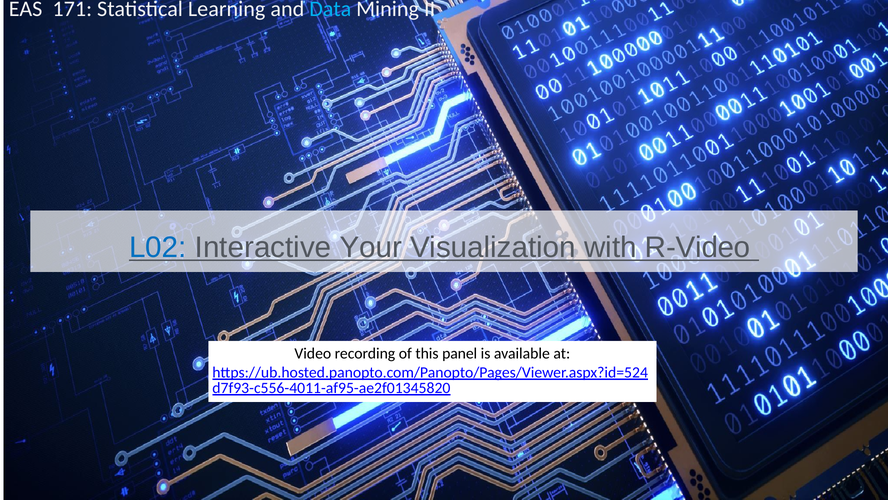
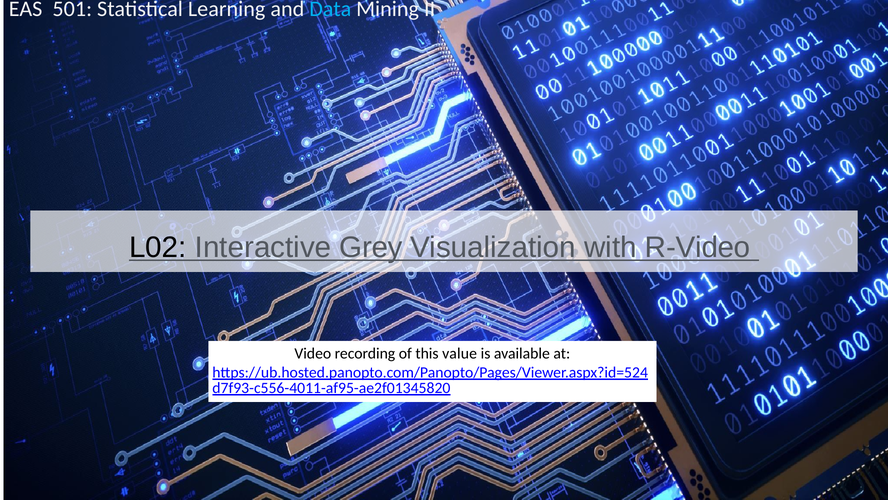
171: 171 -> 501 (72, 9)
L02 colour: blue -> black (158, 247)
Your: Your -> Grey (371, 247)
panel: panel -> value (460, 353)
